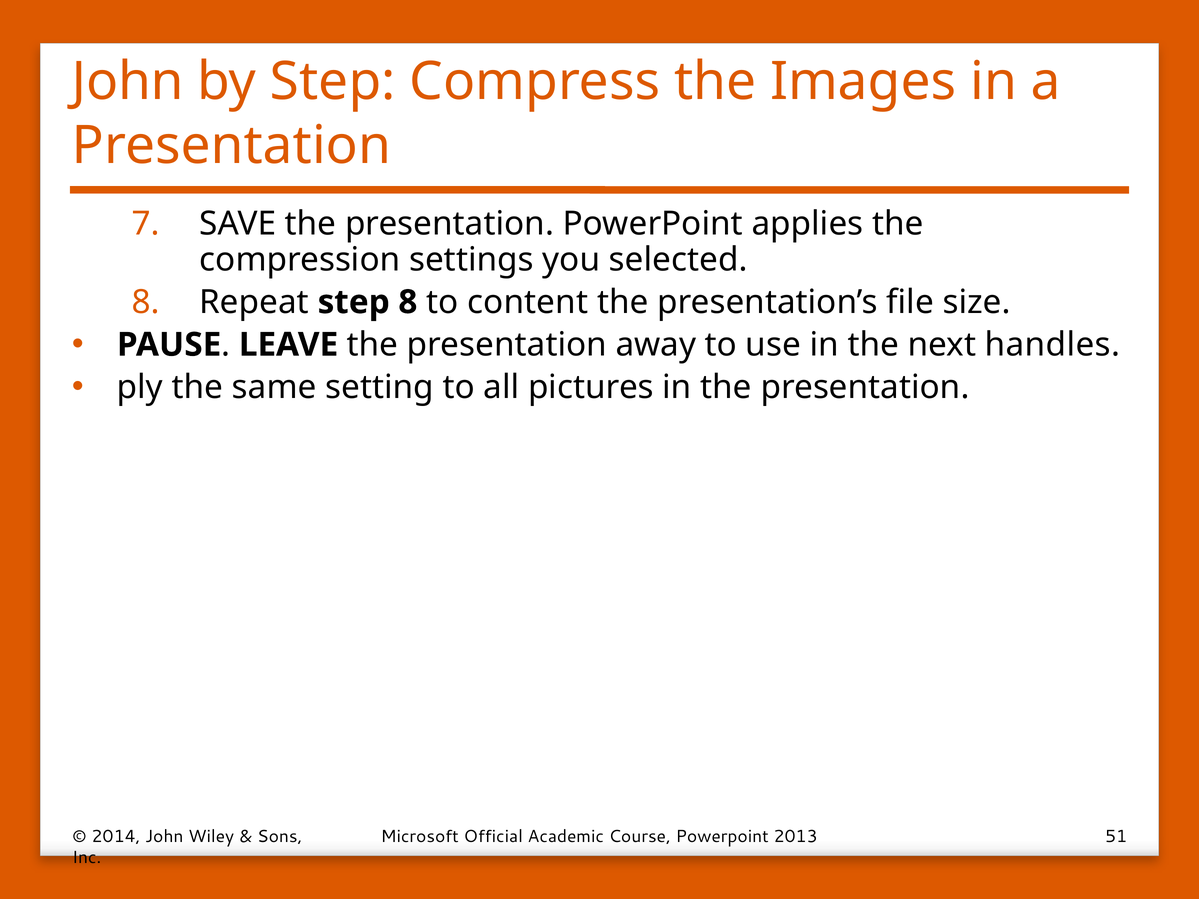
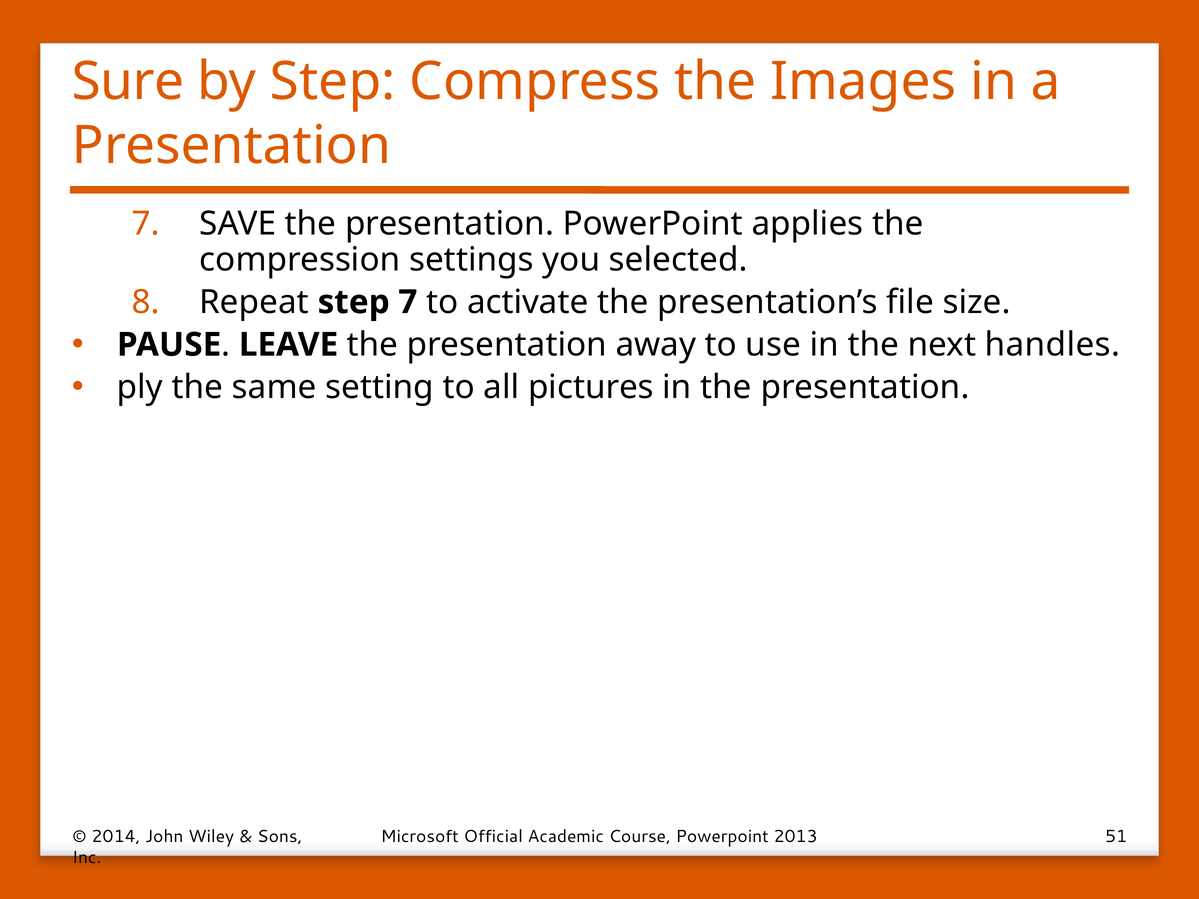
John: John -> Sure (128, 82)
step 8: 8 -> 7 (408, 302)
content: content -> activate (528, 302)
